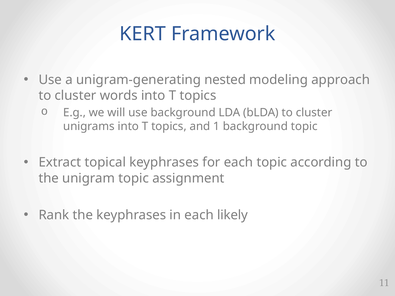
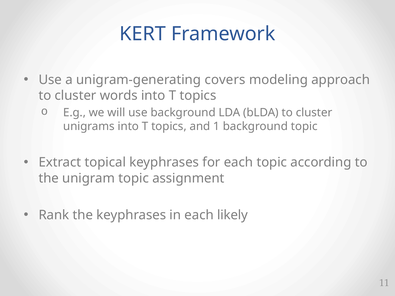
nested: nested -> covers (225, 80)
